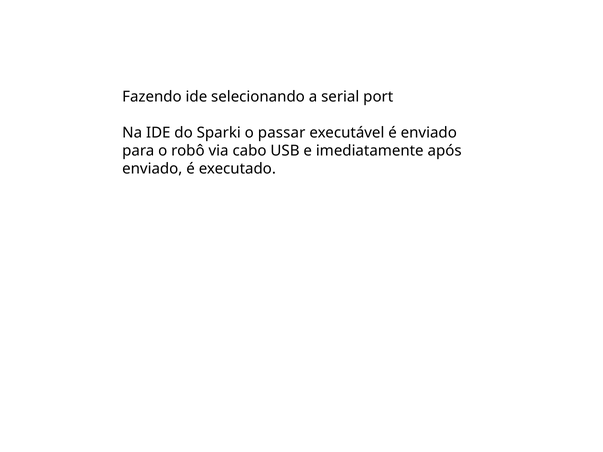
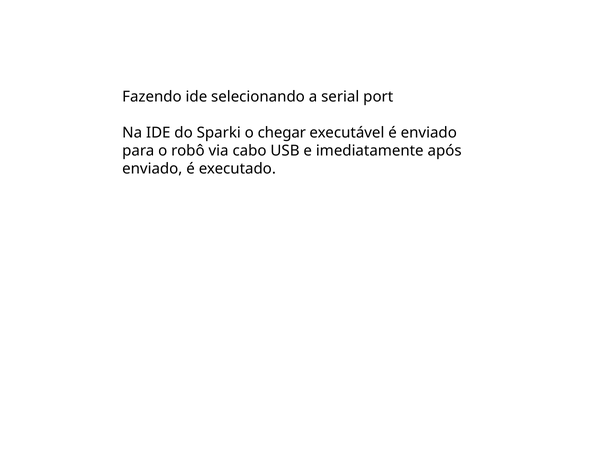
passar: passar -> chegar (282, 133)
